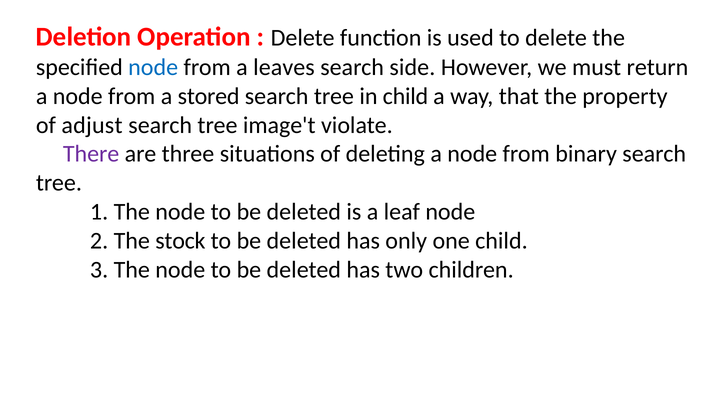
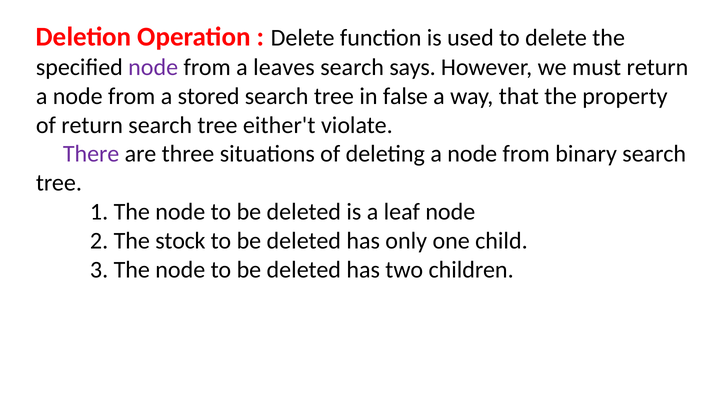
node colour: blue -> purple (153, 67)
side: side -> says (413, 67)
in child: child -> false (405, 96)
of adjust: adjust -> return (92, 125)
image't: image't -> either't (279, 125)
